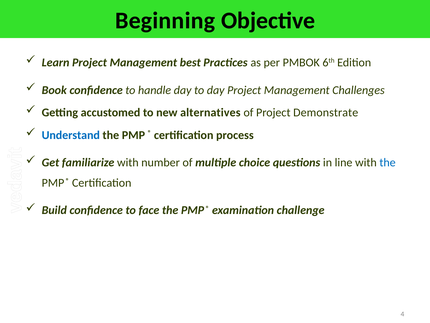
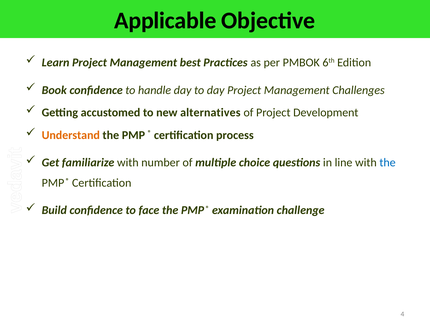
Beginning: Beginning -> Applicable (165, 21)
Demonstrate: Demonstrate -> Development (326, 112)
Understand colour: blue -> orange (71, 135)
